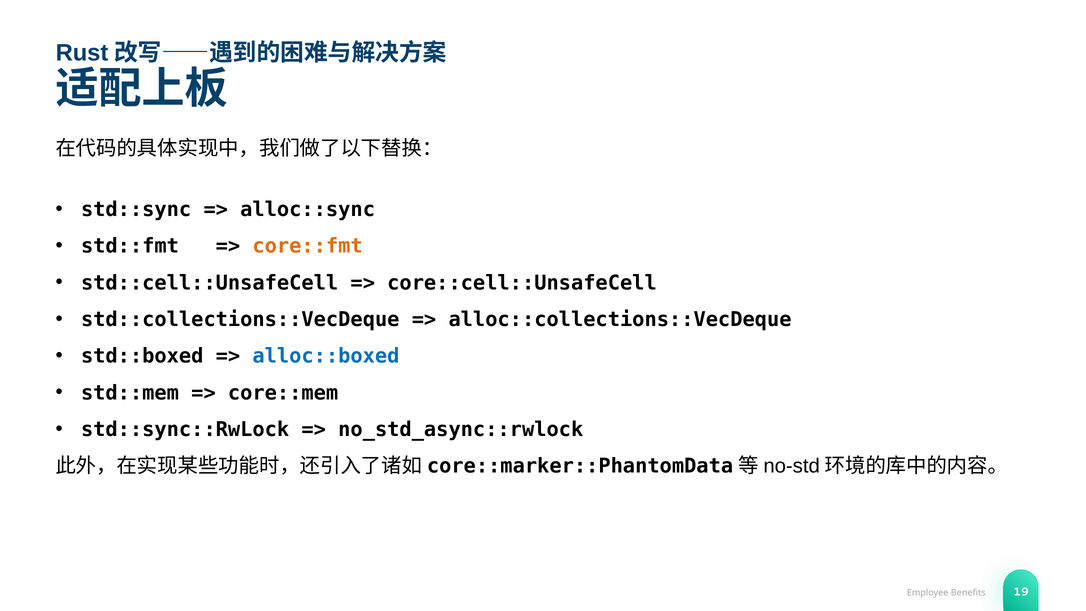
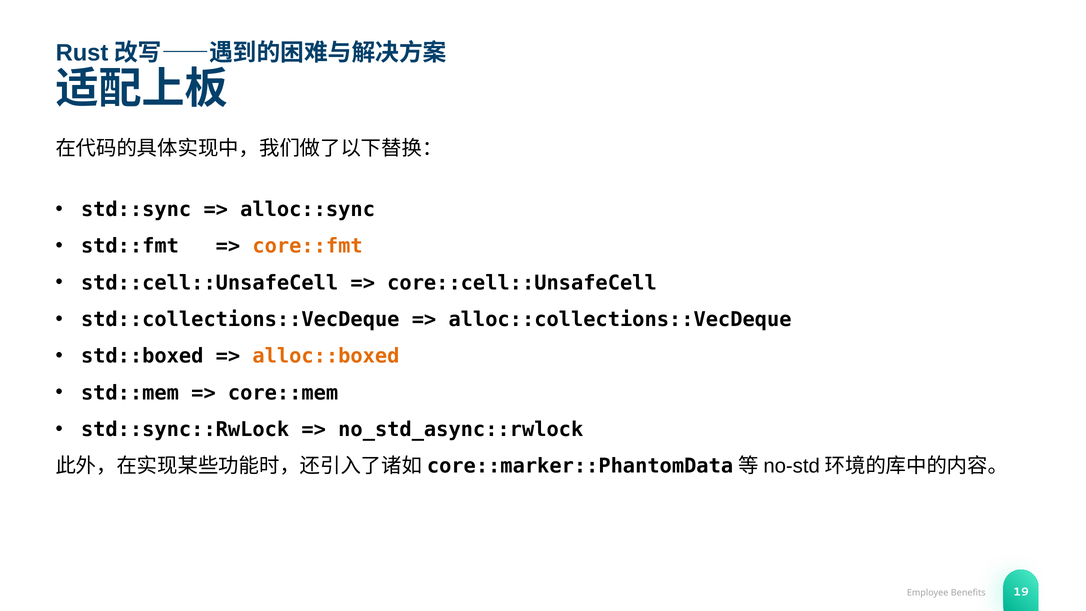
alloc::boxed colour: blue -> orange (326, 356)
